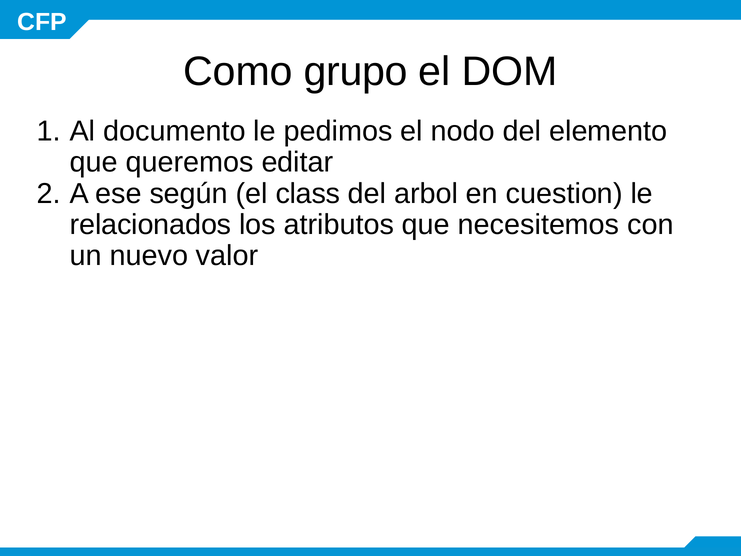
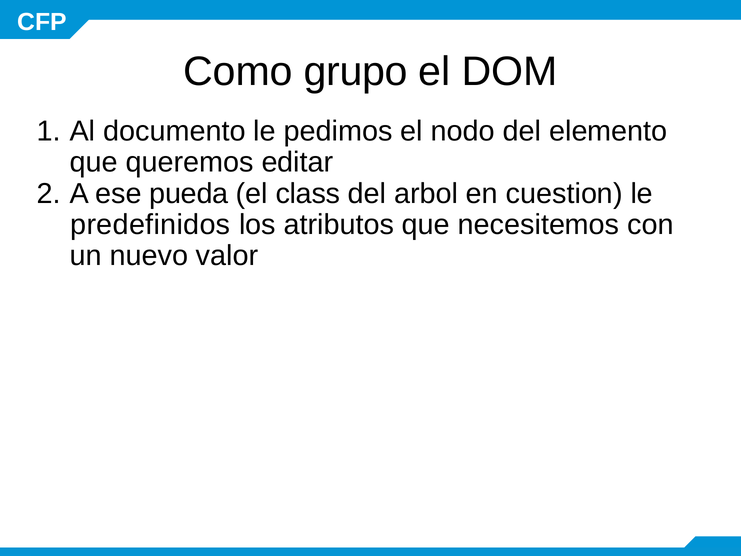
según: según -> pueda (189, 193)
relacionados: relacionados -> predefinidos (150, 225)
